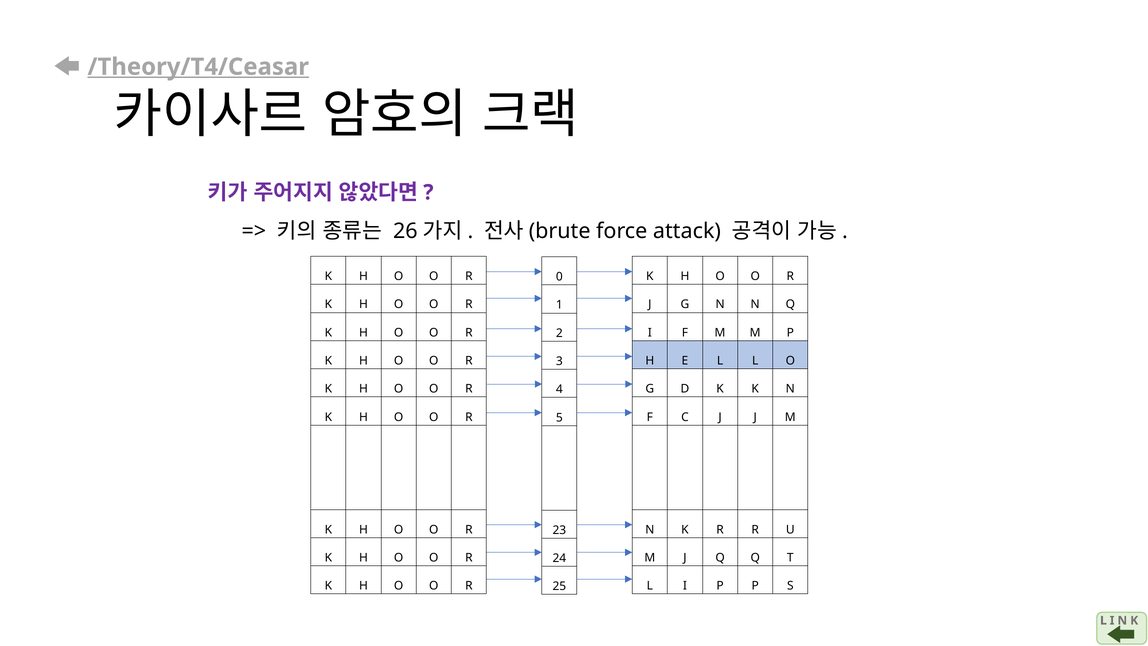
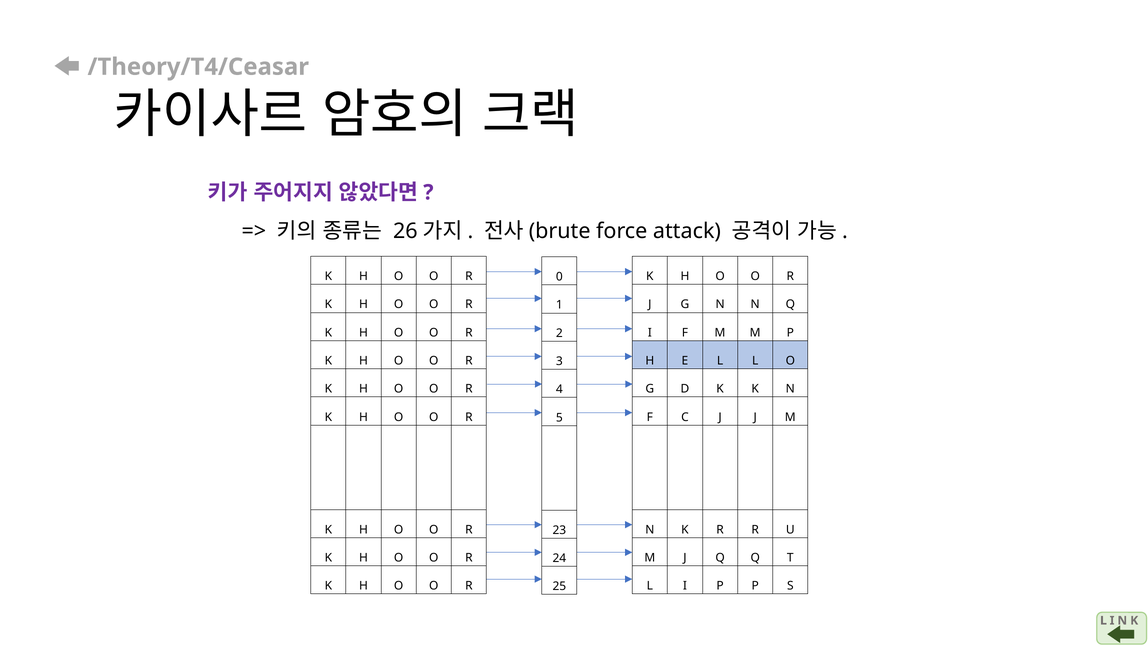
/Theory/T4/Ceasar underline: present -> none (198, 67)
